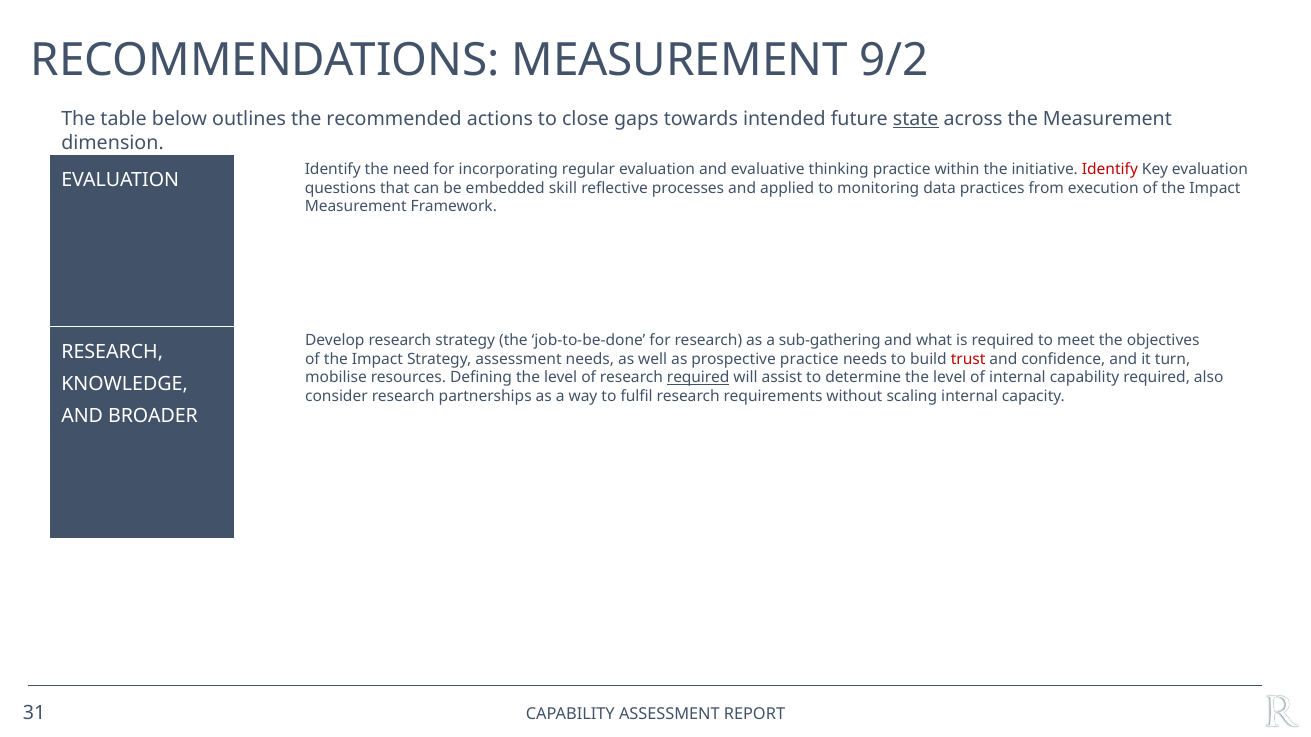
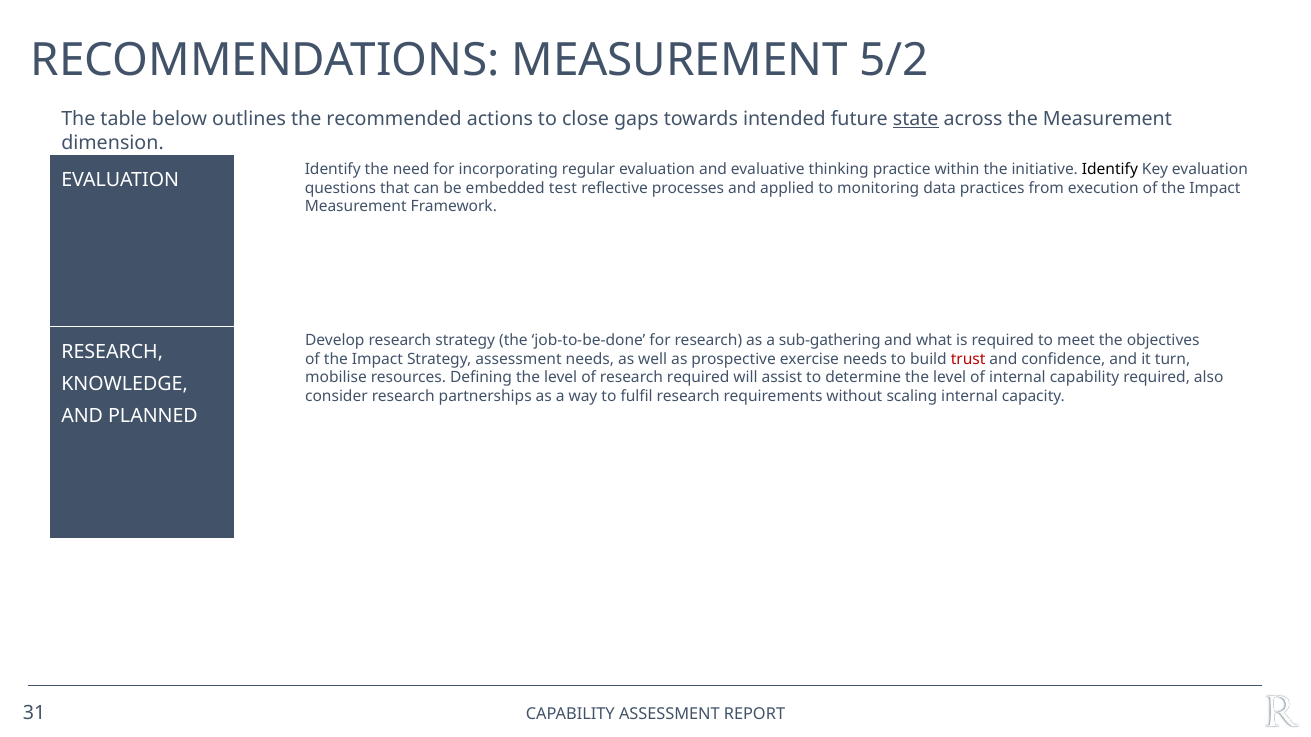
9/2: 9/2 -> 5/2 (894, 61)
Identify colour: red -> black (1110, 170)
skill: skill -> test (563, 188)
prospective practice: practice -> exercise (809, 359)
required underline: present -> none (698, 378)
BROADER: BROADER -> PLANNED (153, 416)
